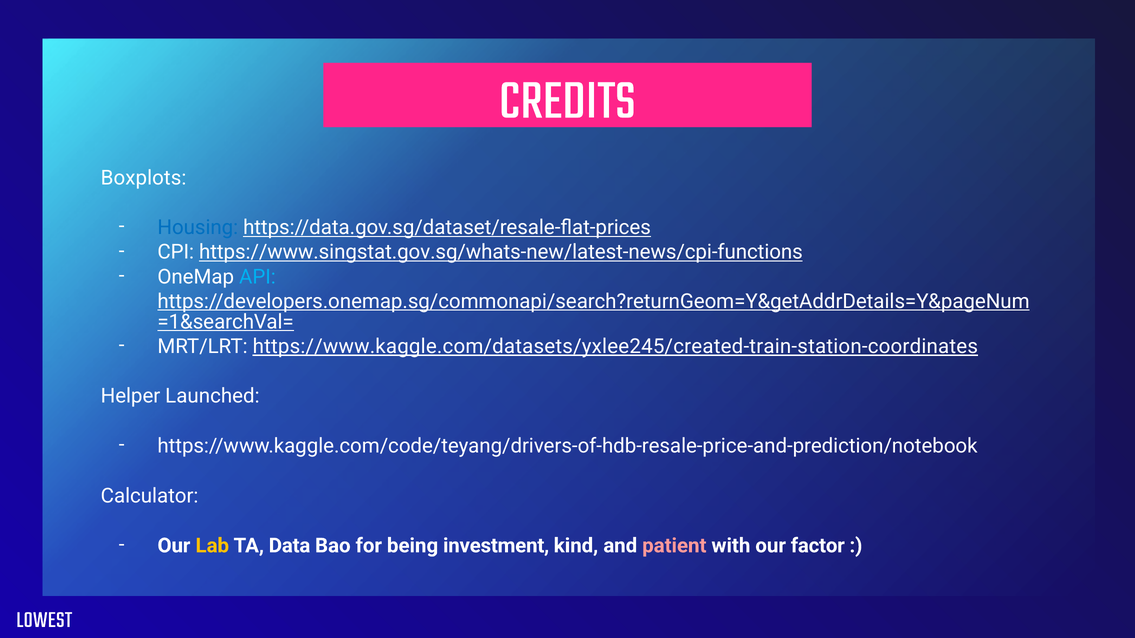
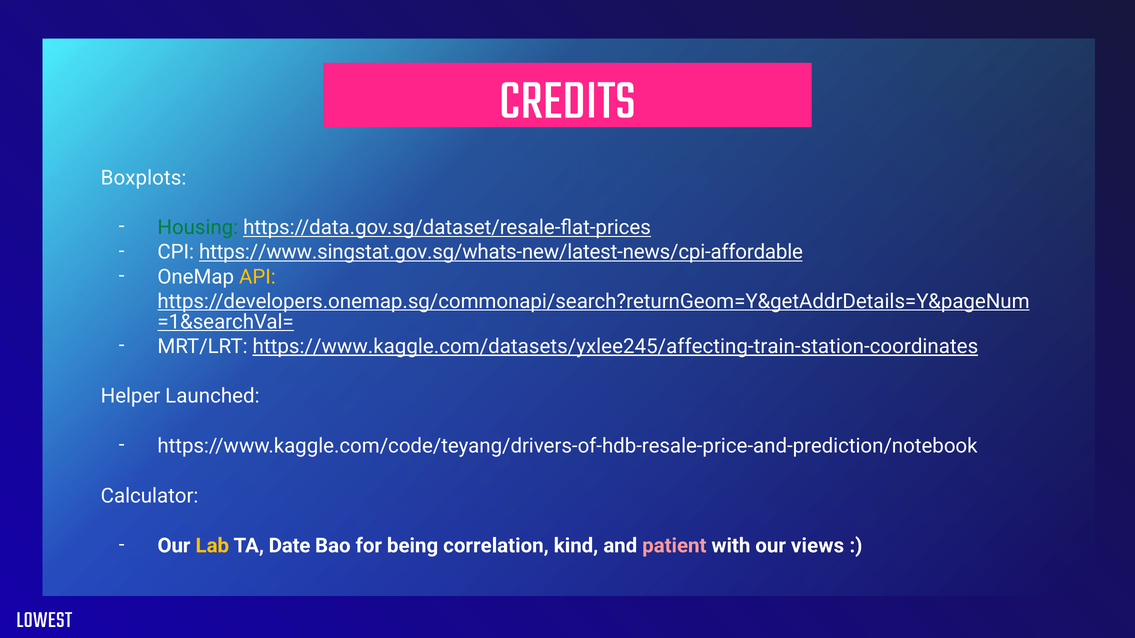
Housing colour: blue -> green (198, 228)
https://www.singstat.gov.sg/whats-new/latest-news/cpi-functions: https://www.singstat.gov.sg/whats-new/latest-news/cpi-functions -> https://www.singstat.gov.sg/whats-new/latest-news/cpi-affordable (501, 252)
API colour: light blue -> yellow (257, 277)
https://www.kaggle.com/datasets/yxlee245/created-train-station-coordinates: https://www.kaggle.com/datasets/yxlee245/created-train-station-coordinates -> https://www.kaggle.com/datasets/yxlee245/affecting-train-station-coordinates (615, 347)
Data: Data -> Date (290, 546)
investment: investment -> correlation (496, 546)
factor: factor -> views (818, 546)
